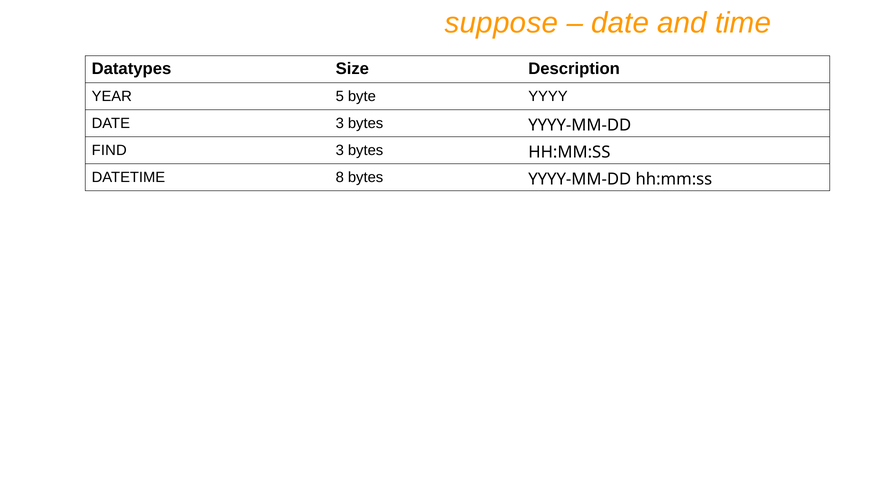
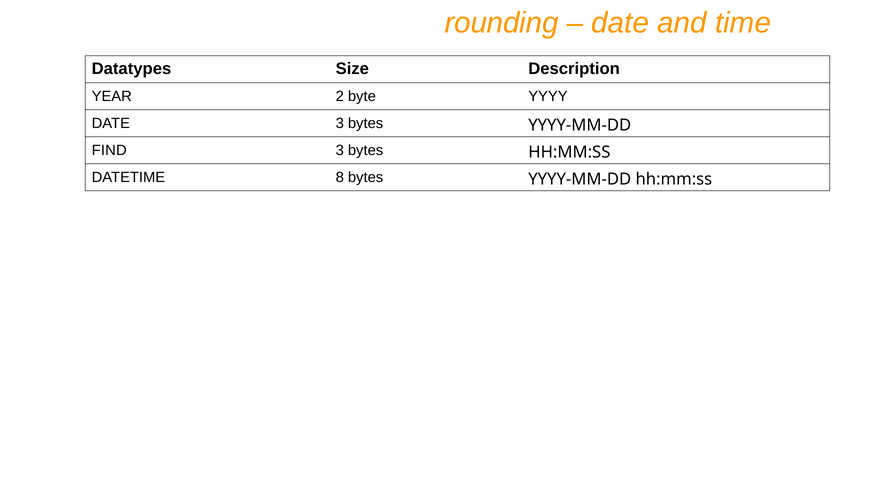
suppose: suppose -> rounding (502, 23)
5: 5 -> 2 (340, 97)
